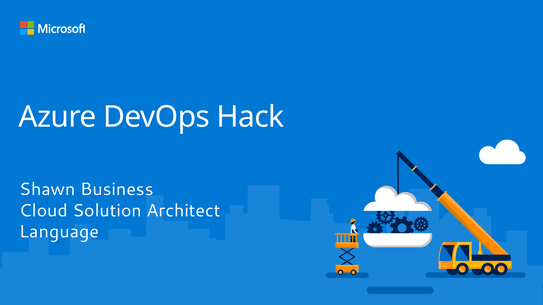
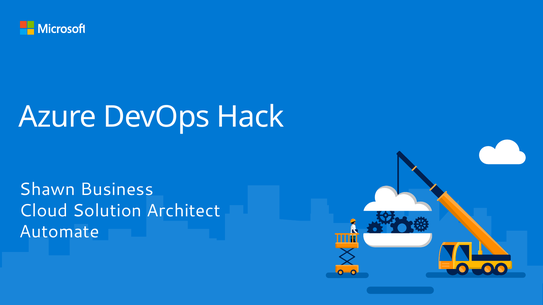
Language: Language -> Automate (59, 232)
